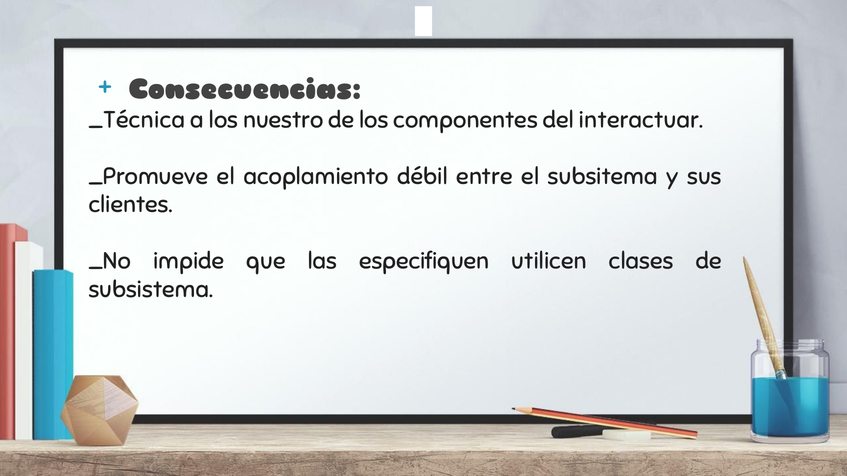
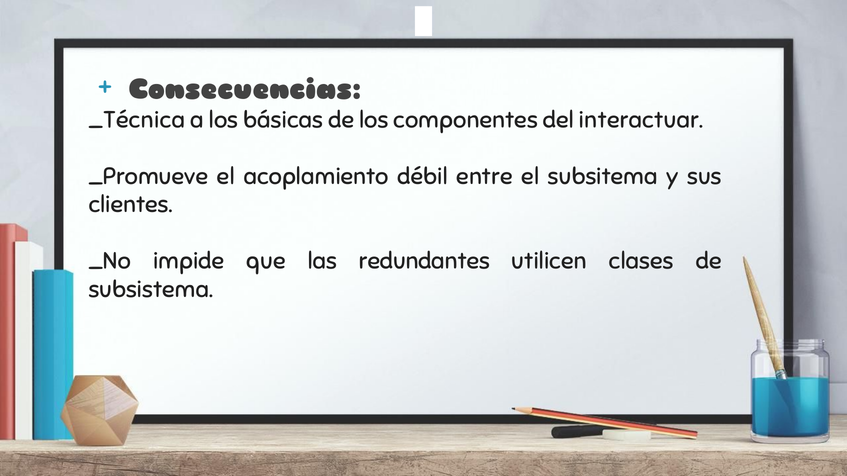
nuestro: nuestro -> básicas (283, 120)
especifiquen: especifiquen -> redundantes (424, 261)
